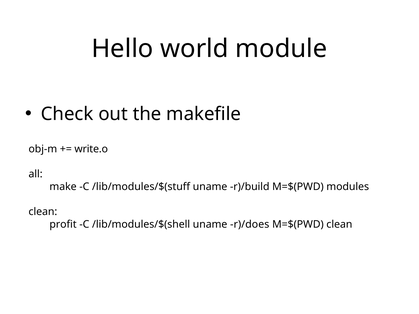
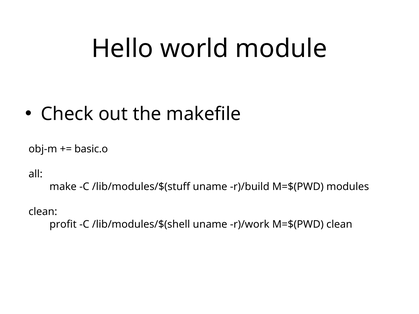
write.o: write.o -> basic.o (91, 149)
r)/does: r)/does -> r)/work (250, 225)
